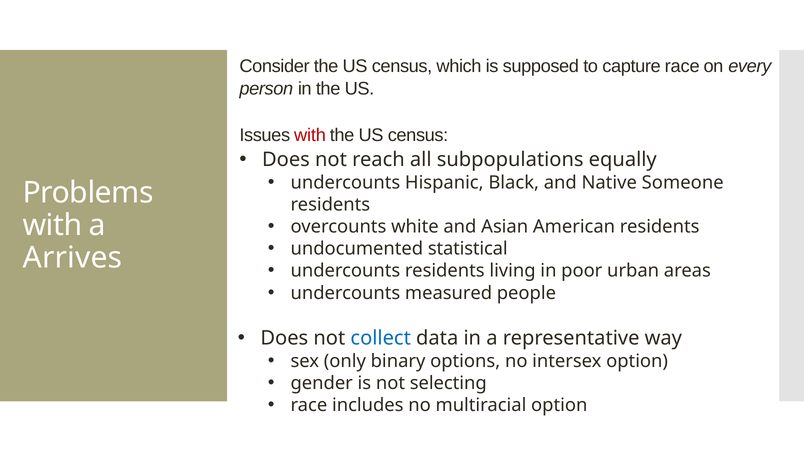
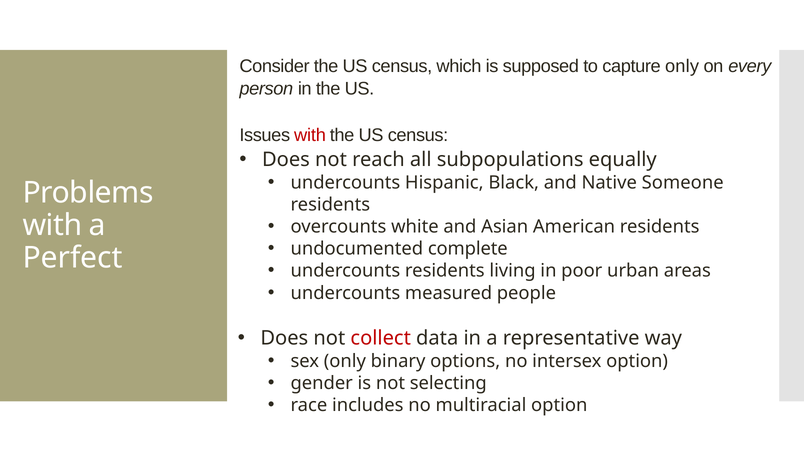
capture race: race -> only (682, 66)
statistical: statistical -> complete (468, 249)
Arrives: Arrives -> Perfect (73, 258)
collect colour: blue -> red (381, 338)
